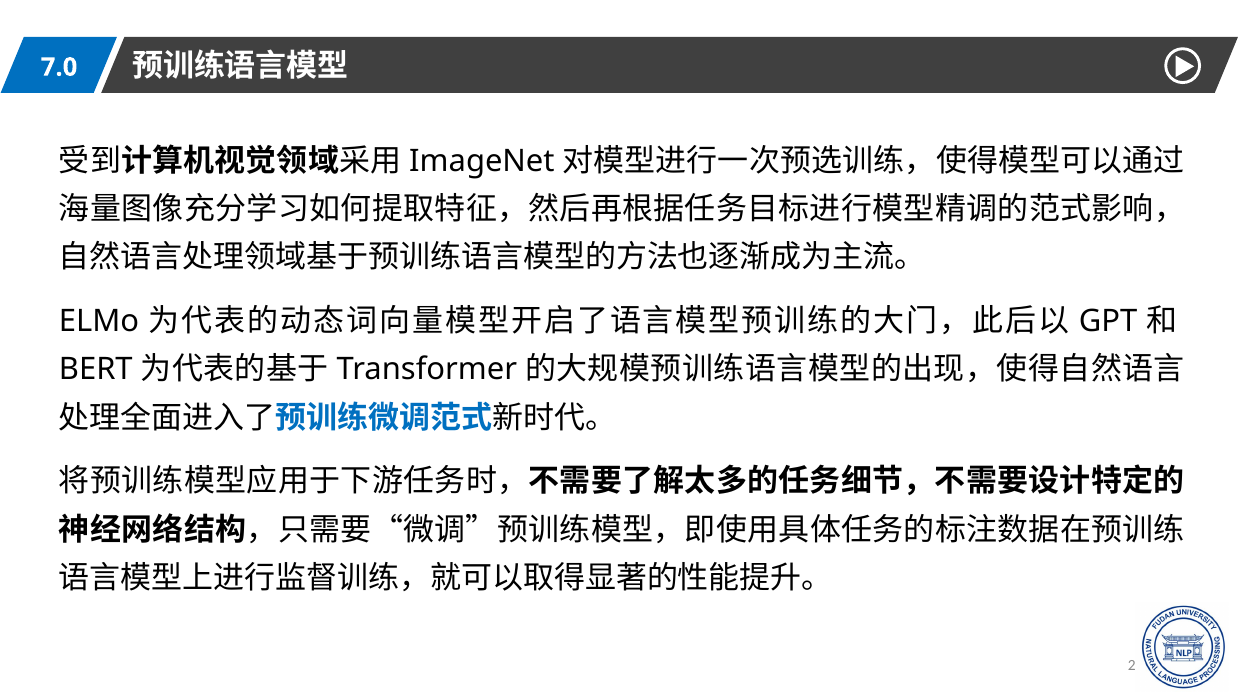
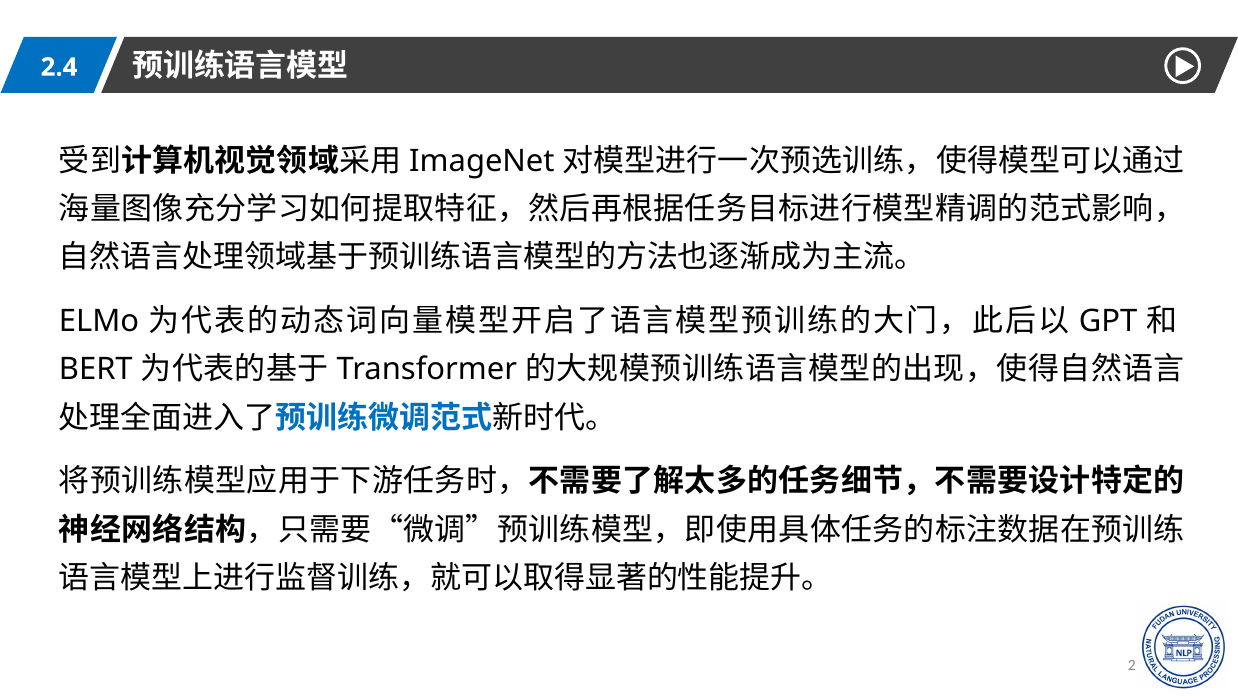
7.0: 7.0 -> 2.4 (59, 67)
